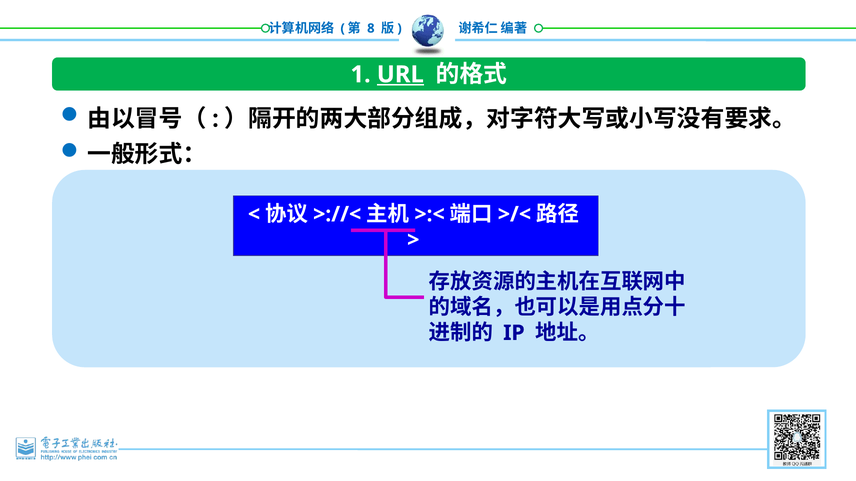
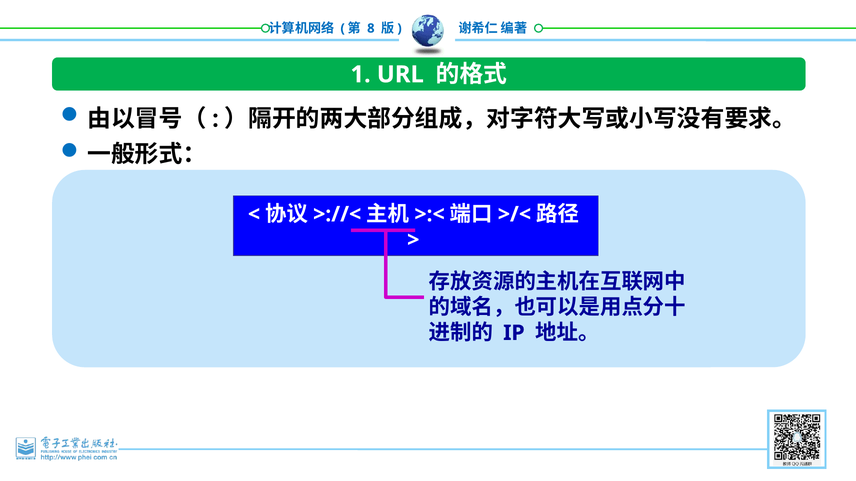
URL underline: present -> none (400, 75)
